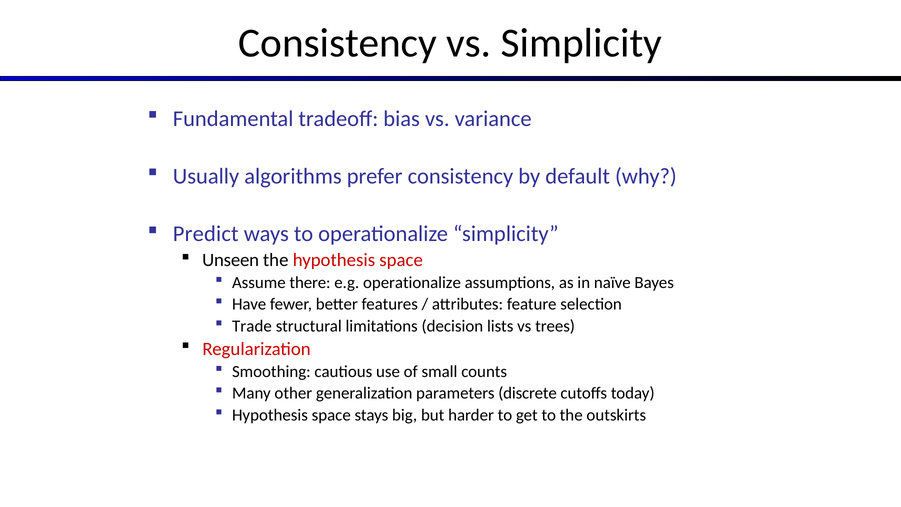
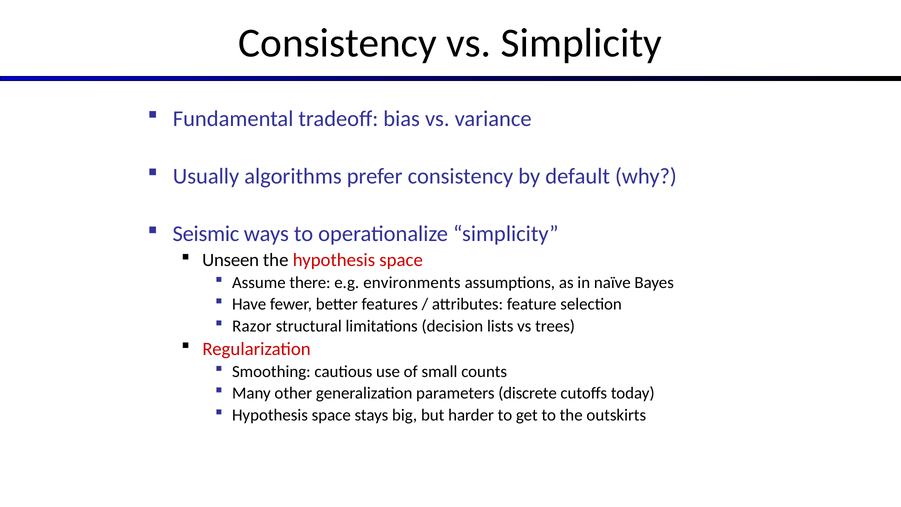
Predict: Predict -> Seismic (206, 234)
e.g operationalize: operationalize -> environments (412, 283)
Trade: Trade -> Razor (252, 326)
